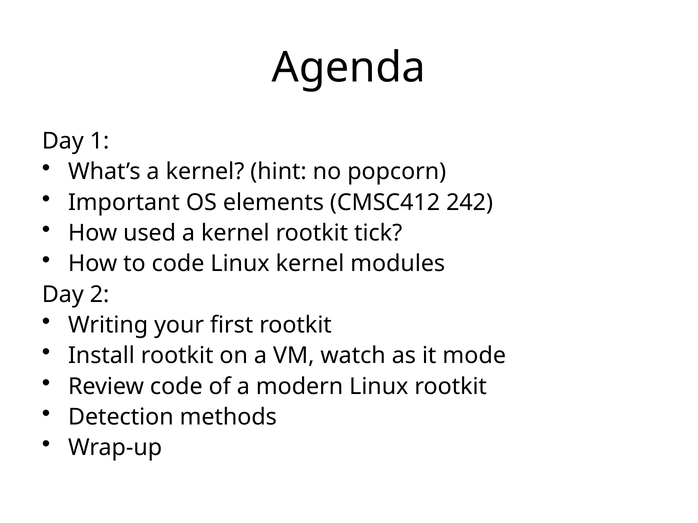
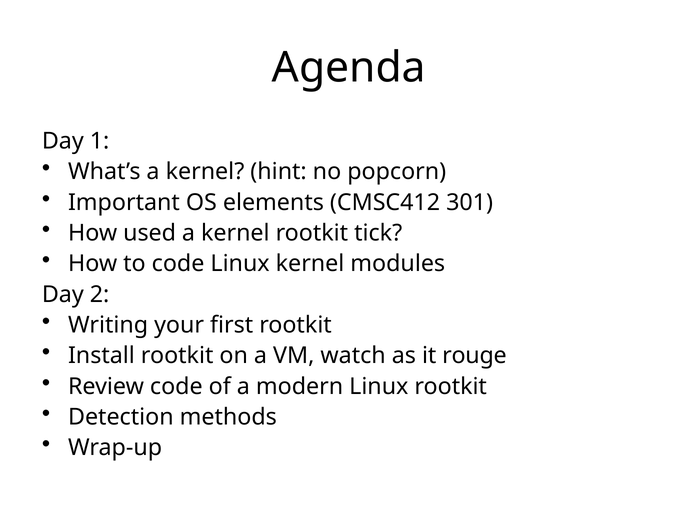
242: 242 -> 301 (470, 203)
mode: mode -> rouge (474, 356)
